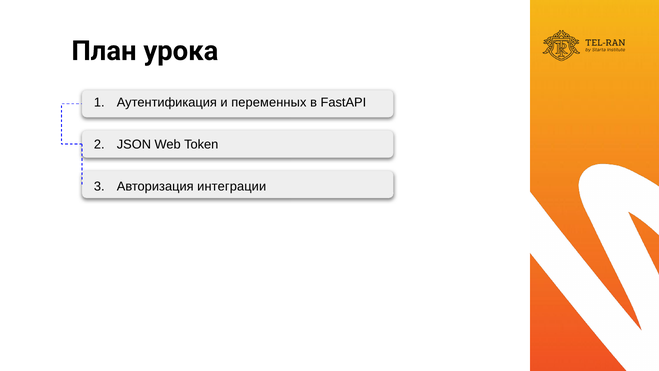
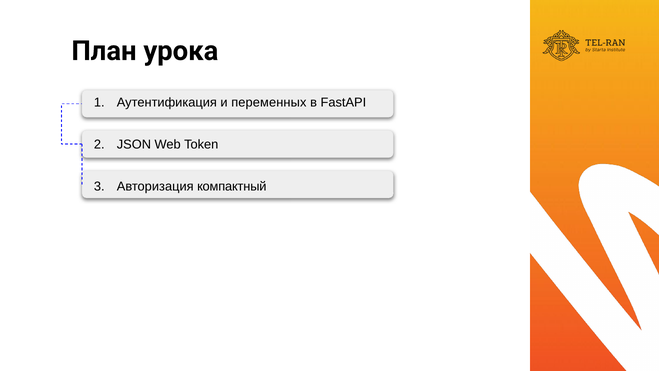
интеграции: интеграции -> компактный (232, 186)
